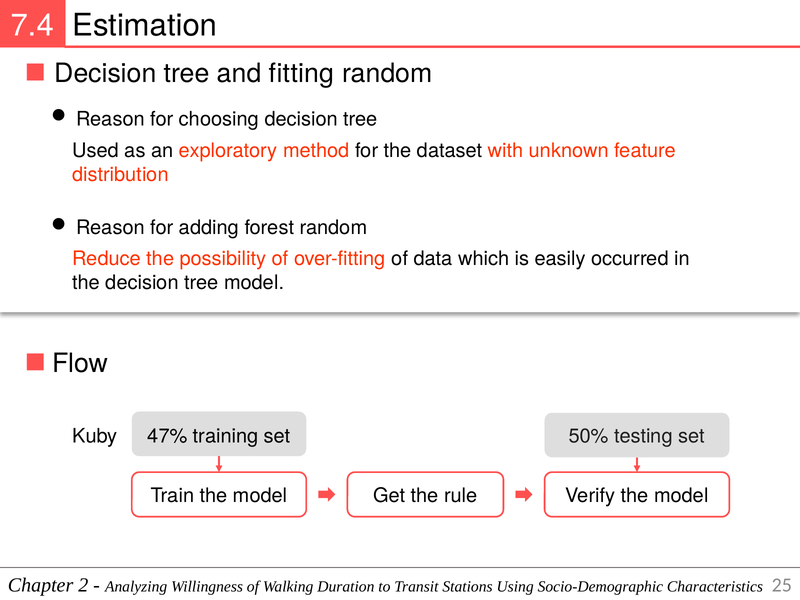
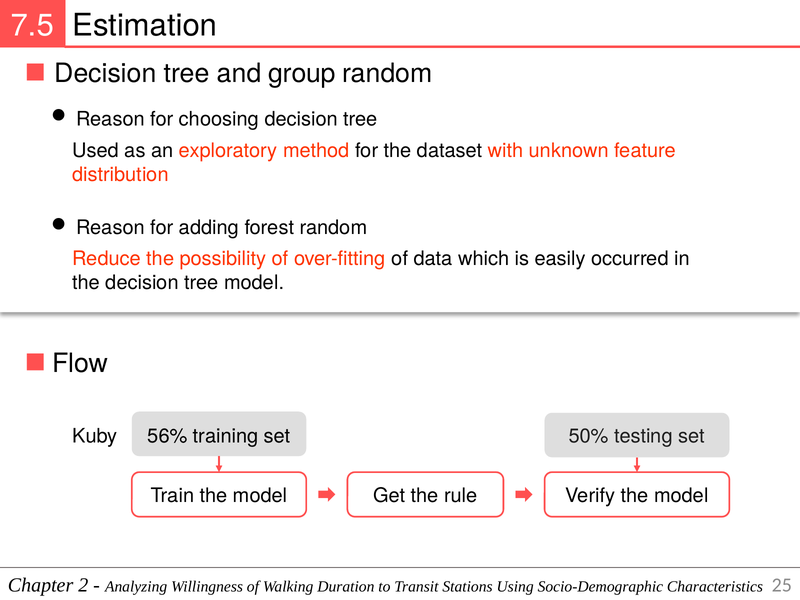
7.4: 7.4 -> 7.5 (32, 25)
fitting: fitting -> group (302, 74)
47%: 47% -> 56% (167, 436)
